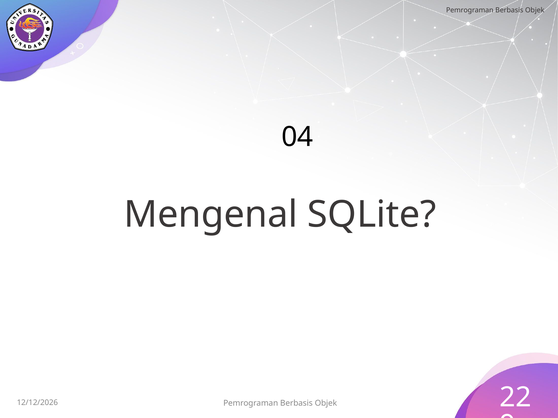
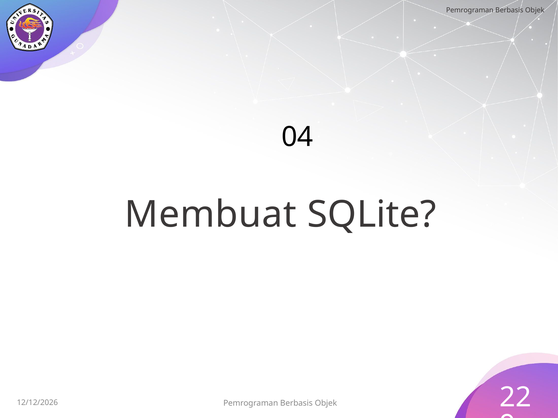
Mengenal: Mengenal -> Membuat (211, 215)
